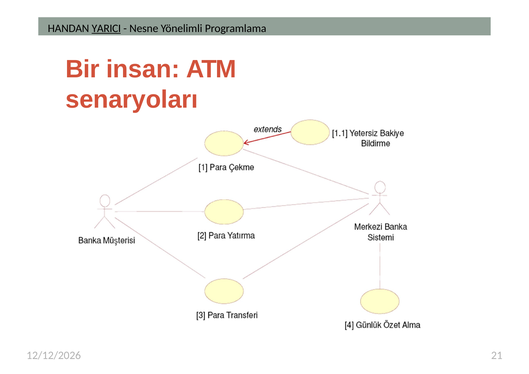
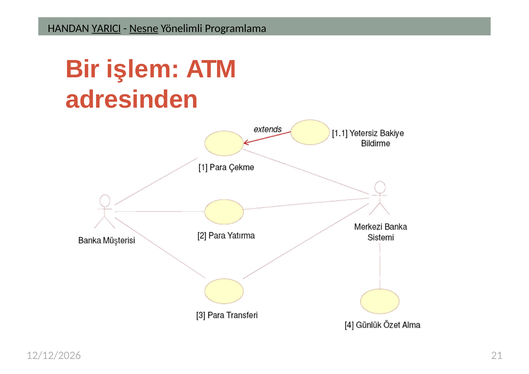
Nesne underline: none -> present (144, 29)
insan: insan -> işlem (143, 69)
senaryoları: senaryoları -> adresinden (132, 99)
